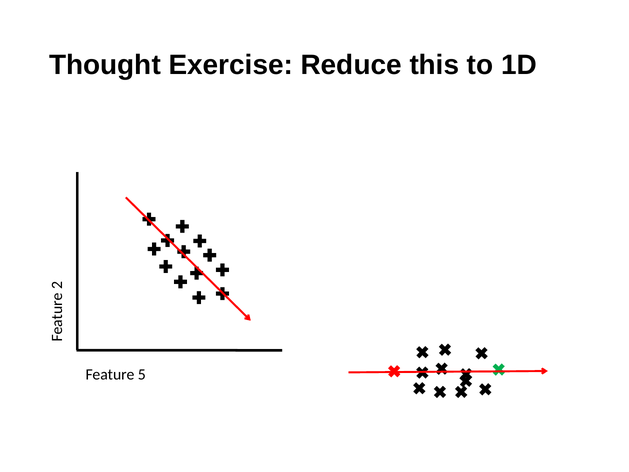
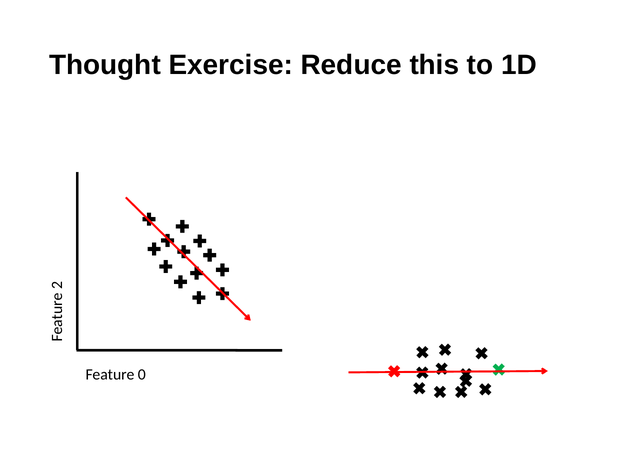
5: 5 -> 0 (142, 374)
